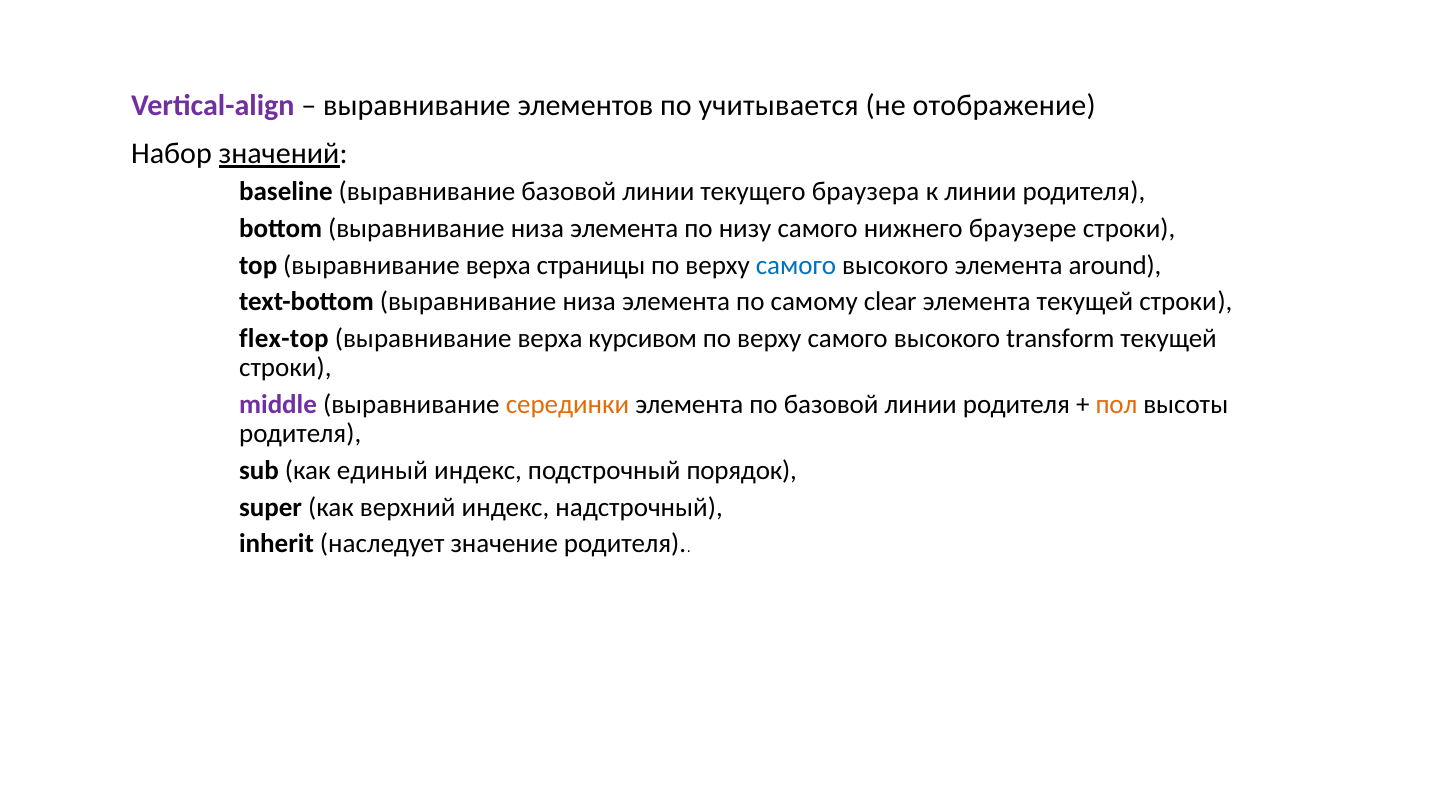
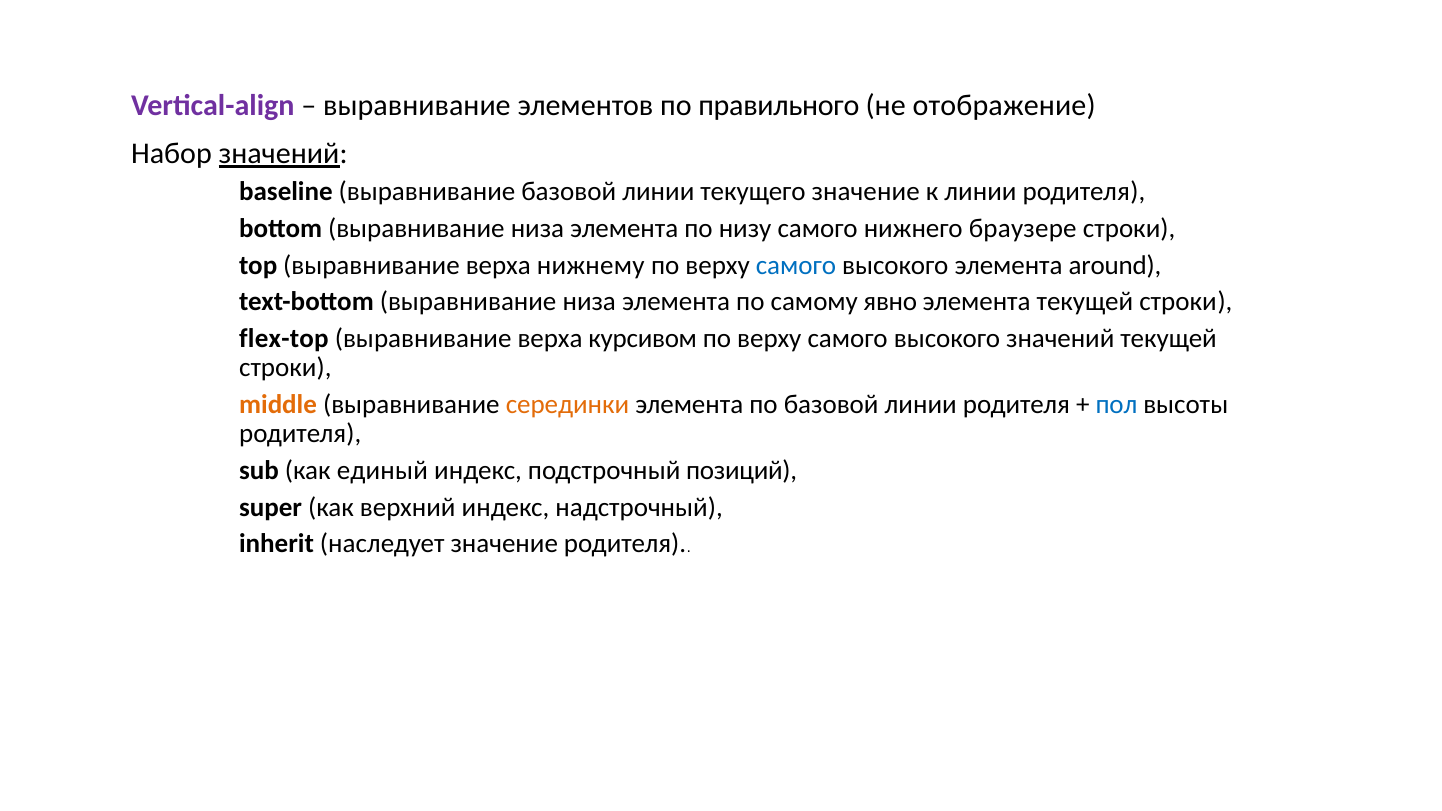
учитывается: учитывается -> правильного (779, 106)
текущего браузера: браузера -> значение (866, 192)
страницы: страницы -> нижнему (591, 265)
clear: clear -> явно (890, 302)
высокого transform: transform -> значений (1060, 339)
middle colour: purple -> orange (278, 405)
пол colour: orange -> blue (1116, 405)
порядок: порядок -> позиций (742, 470)
